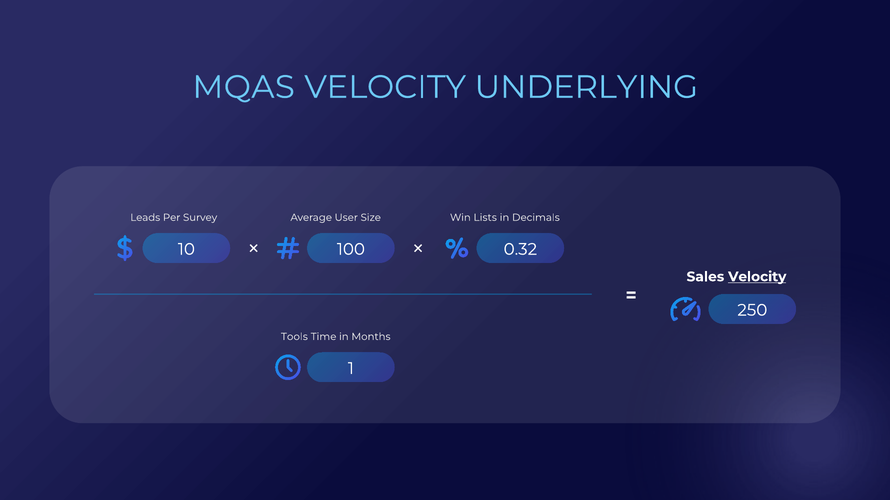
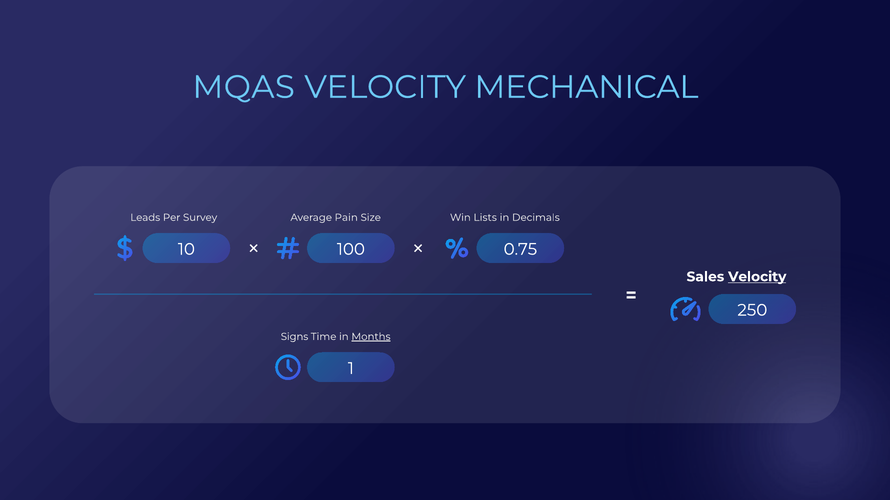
UNDERLYING: UNDERLYING -> MECHANICAL (586, 87)
User: User -> Pain (346, 218)
0.32: 0.32 -> 0.75 (520, 250)
Tools: Tools -> Signs (295, 337)
Months underline: none -> present (371, 337)
